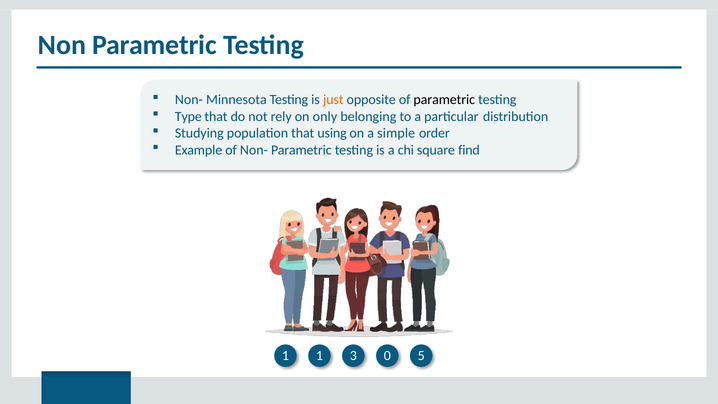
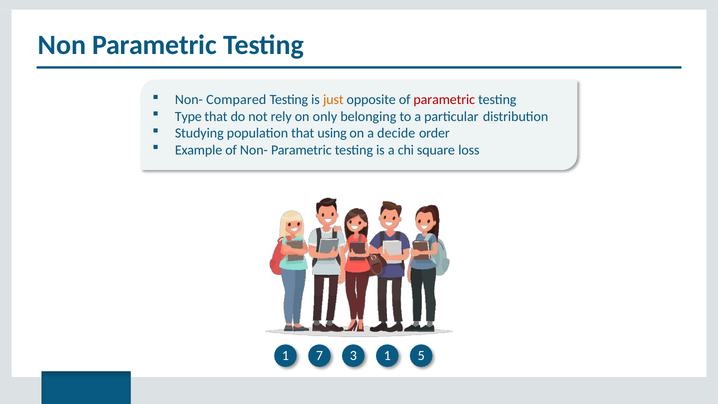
Minnesota: Minnesota -> Compared (236, 100)
parametric colour: black -> red (444, 100)
simple: simple -> decide (396, 133)
find: find -> loss (469, 150)
1 1: 1 -> 7 (319, 356)
3 0: 0 -> 1 (387, 356)
